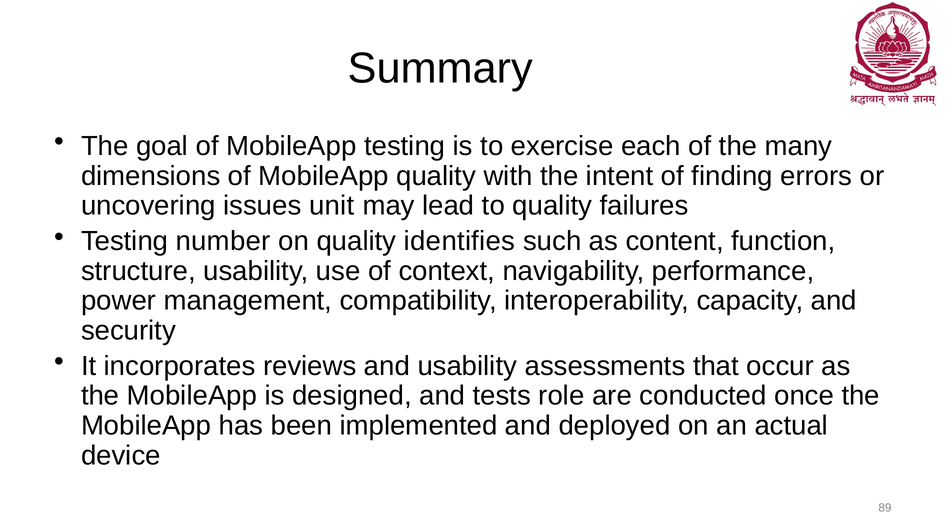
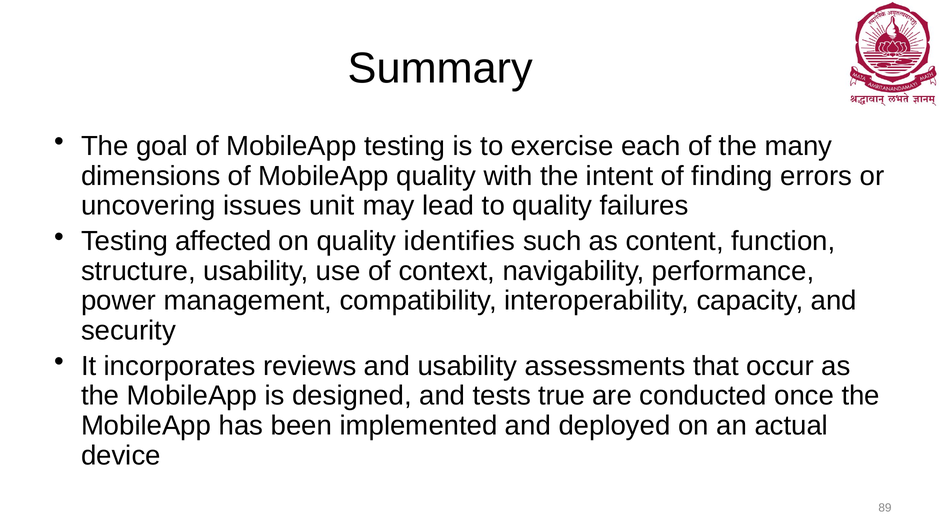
number: number -> affected (223, 241)
role: role -> true (562, 396)
